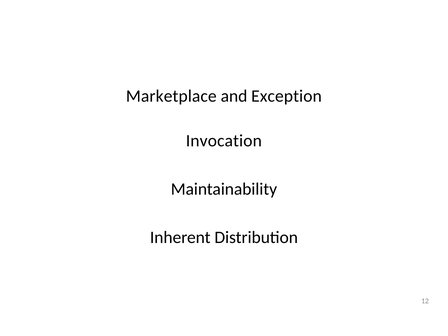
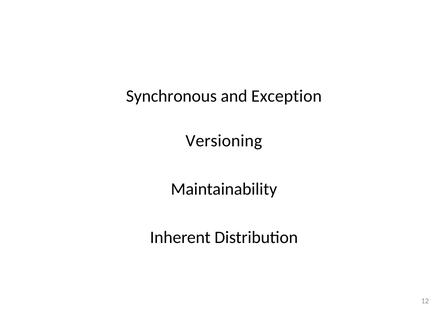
Marketplace: Marketplace -> Synchronous (171, 96)
Invocation: Invocation -> Versioning (224, 141)
